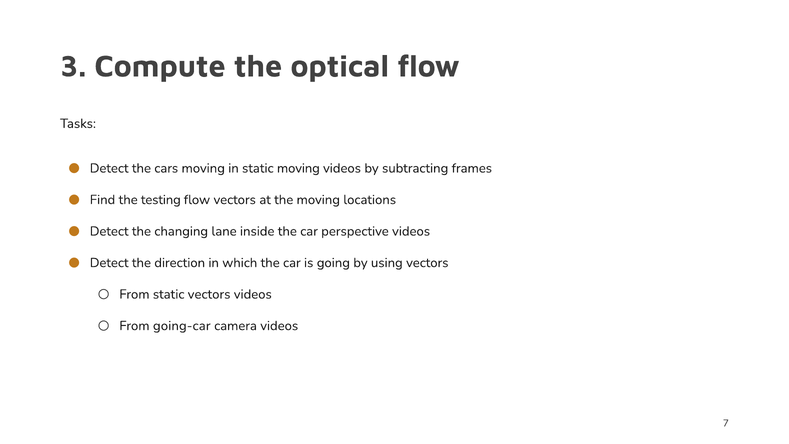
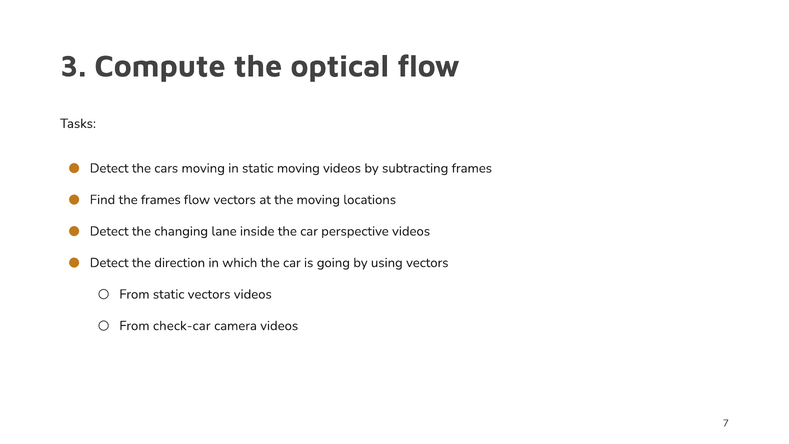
the testing: testing -> frames (161, 200)
going-car: going-car -> check-car (182, 326)
